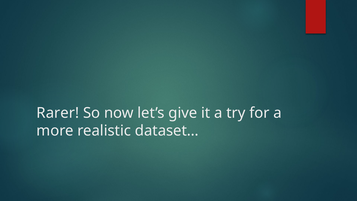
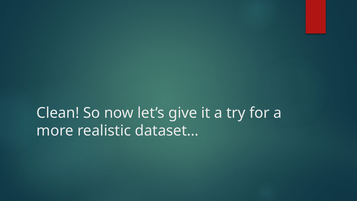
Rarer: Rarer -> Clean (58, 113)
